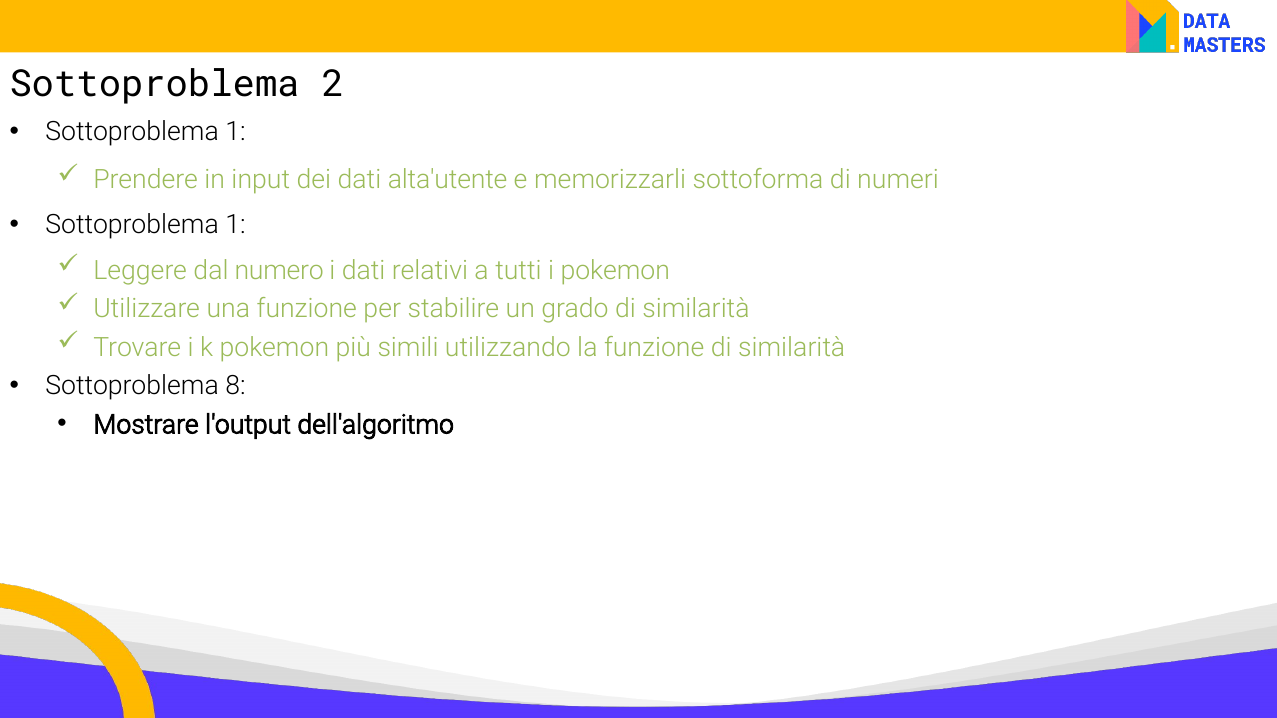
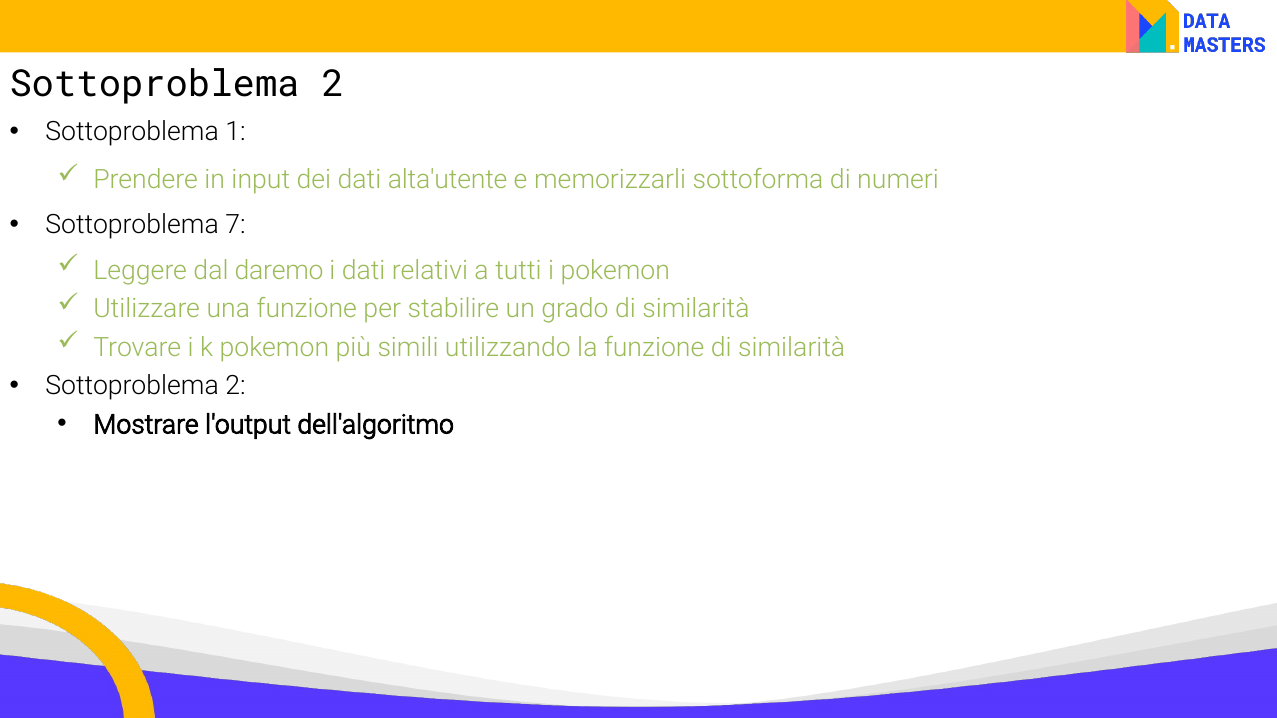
1: 1 -> 7 (235, 225)
numero: numero -> daremo (279, 270)
8: 8 -> 2 (235, 386)
